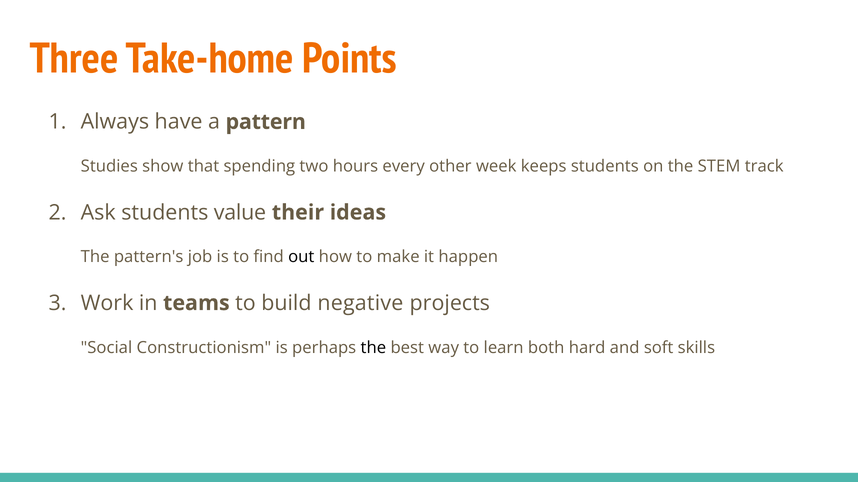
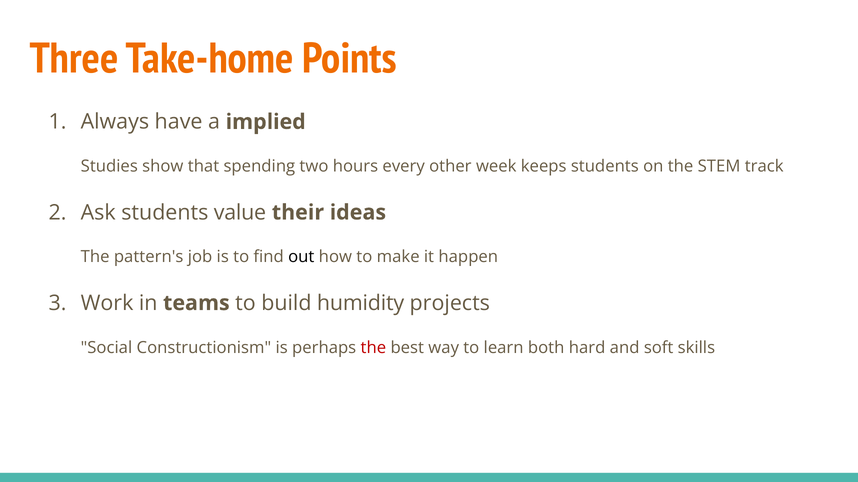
pattern: pattern -> implied (266, 122)
negative: negative -> humidity (361, 303)
the colour: black -> red (373, 348)
